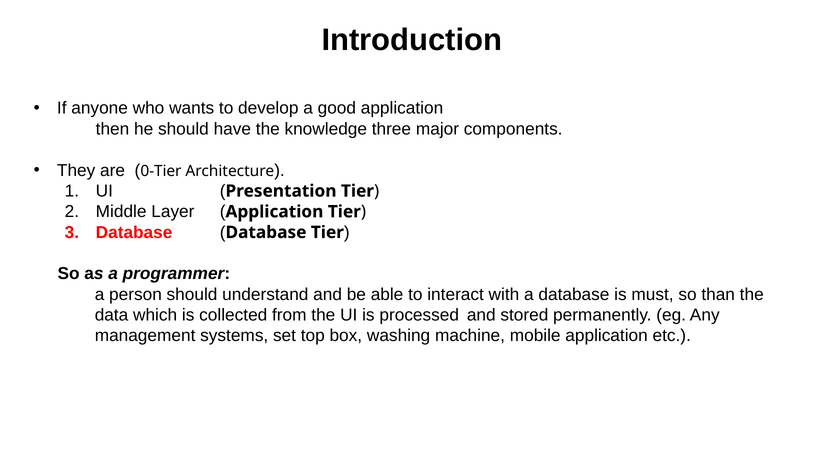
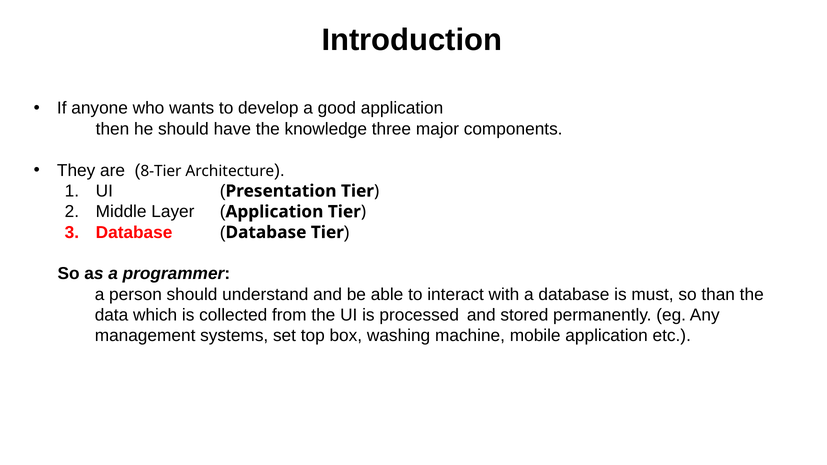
0-Tier: 0-Tier -> 8-Tier (161, 171)
